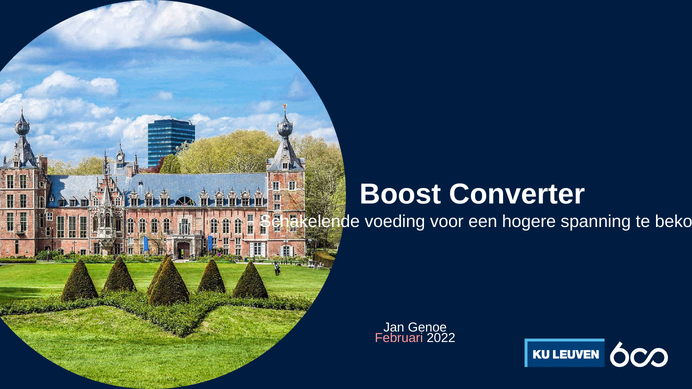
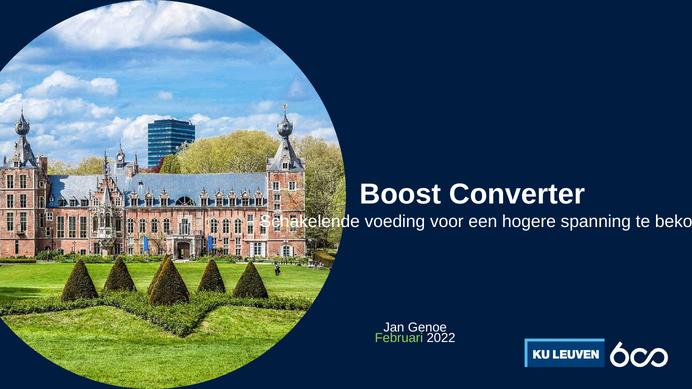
Februari colour: pink -> light green (399, 338)
